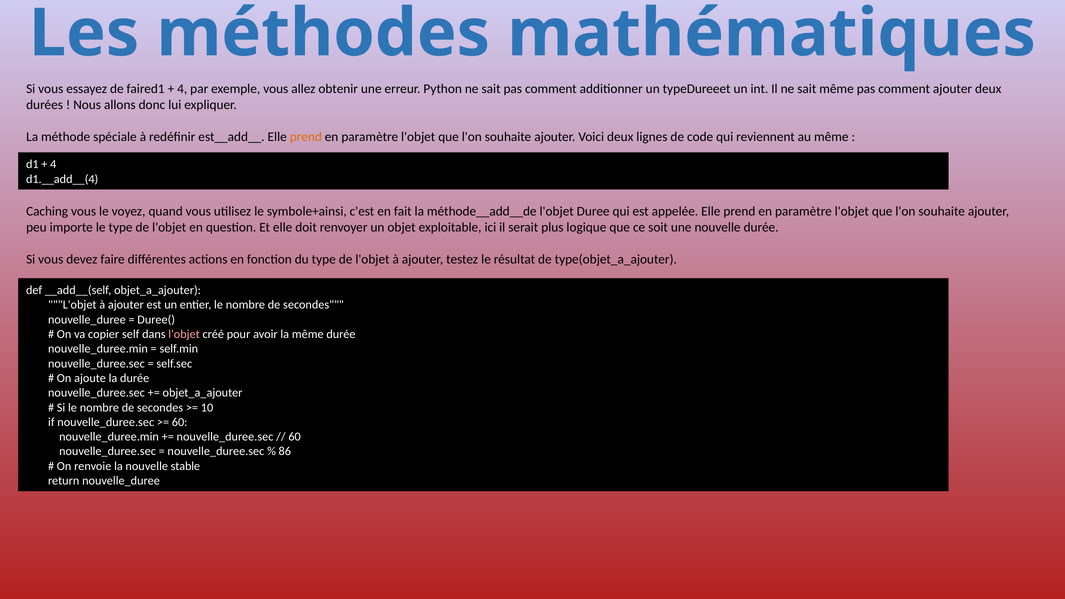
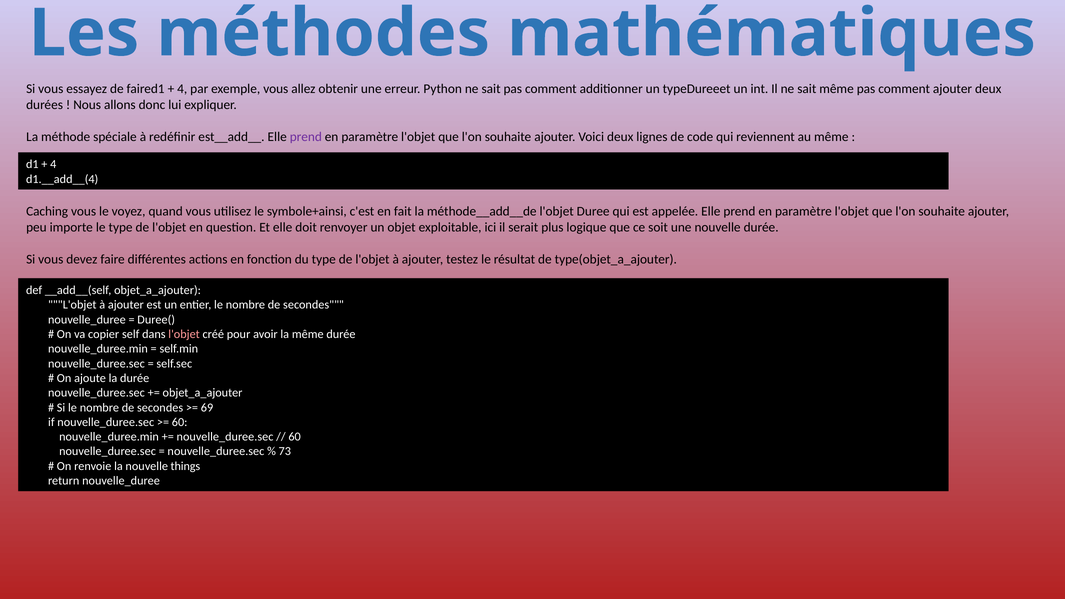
prend colour: orange -> purple (306, 137)
10: 10 -> 69 (207, 408)
86: 86 -> 73 (285, 452)
stable: stable -> things (185, 466)
